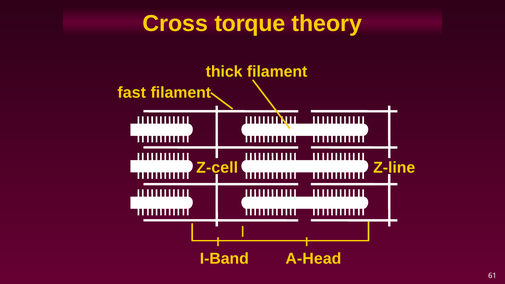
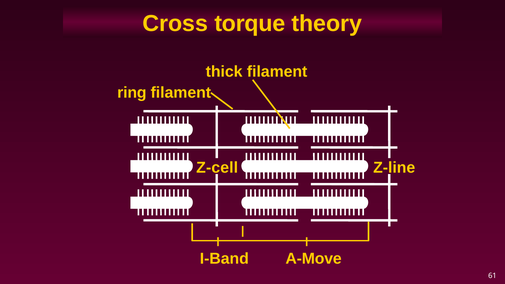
fast: fast -> ring (132, 93)
A-Head: A-Head -> A-Move (314, 259)
